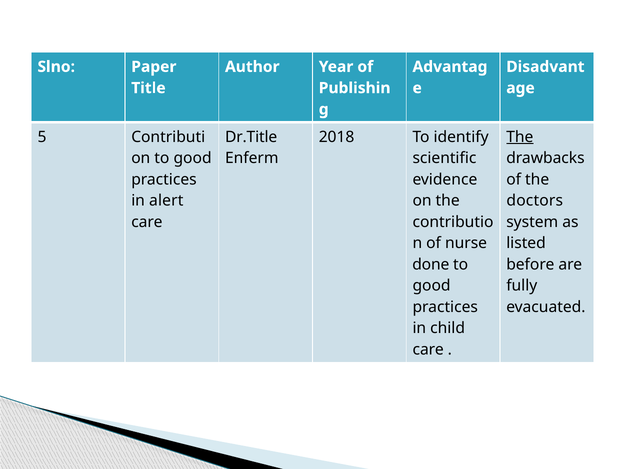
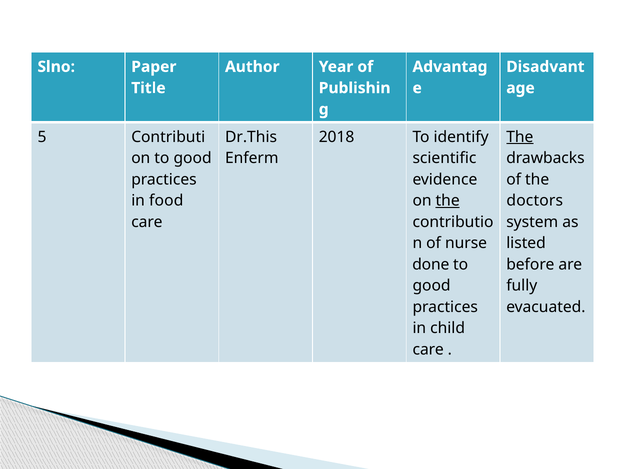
Dr.Title: Dr.Title -> Dr.This (251, 137)
alert: alert -> food (166, 201)
the underline: none -> present (448, 201)
